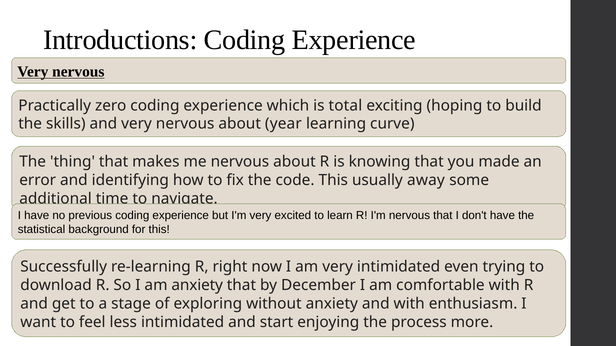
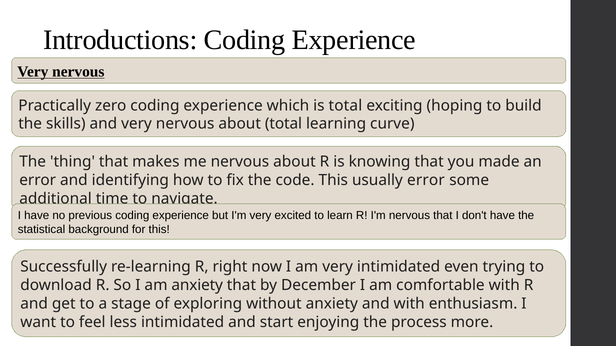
about year: year -> total (284, 124)
usually away: away -> error (426, 181)
